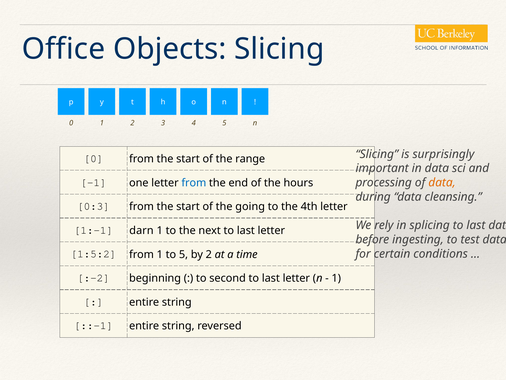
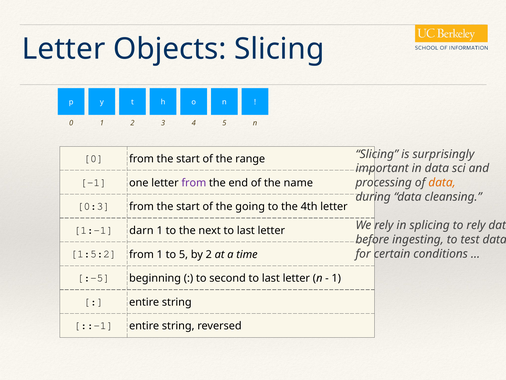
Office: Office -> Letter (64, 49)
from colour: blue -> purple (194, 183)
hours: hours -> name (298, 183)
splicing to last: last -> rely (476, 225)
:-2: :-2 -> :-5 (93, 278)
